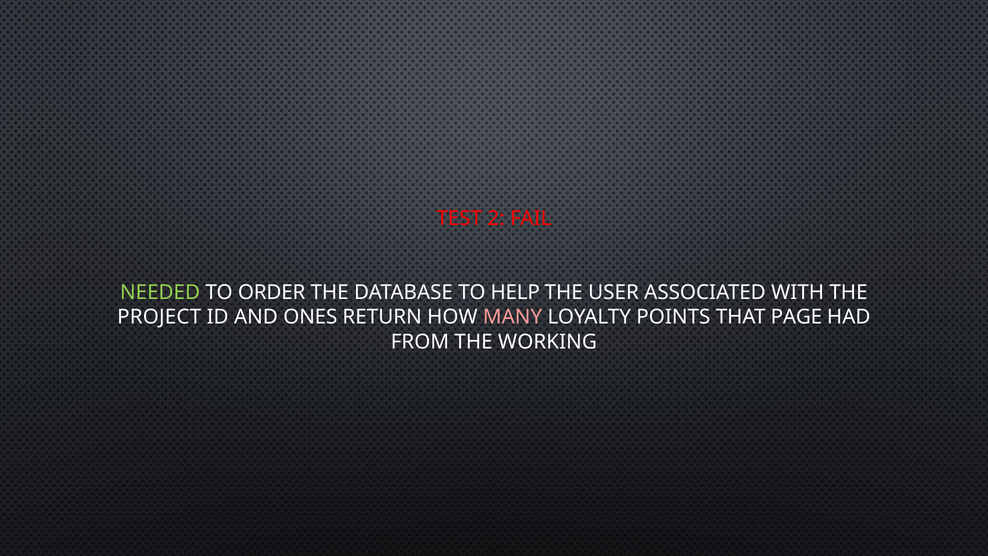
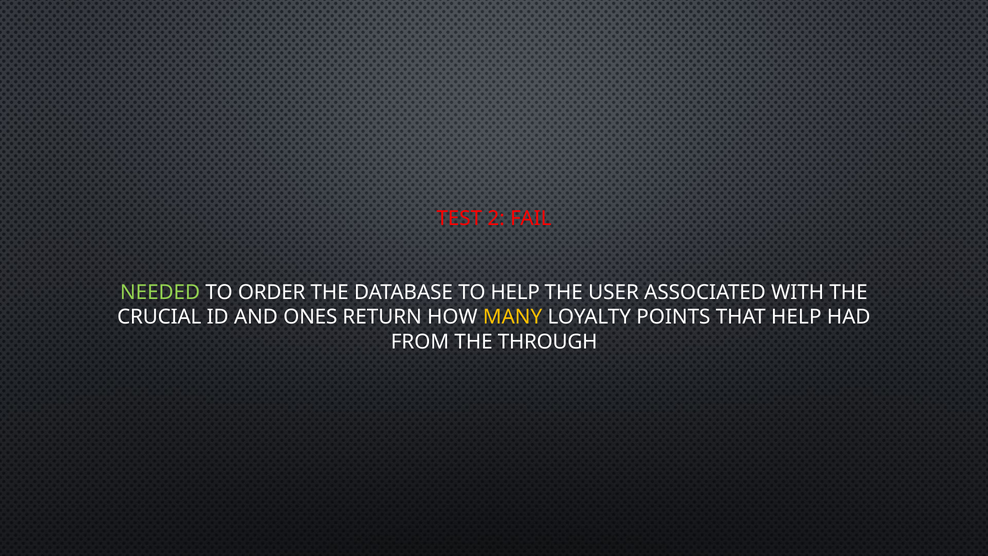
PROJECT: PROJECT -> CRUCIAL (159, 317)
MANY colour: pink -> yellow (513, 317)
THAT PAGE: PAGE -> HELP (796, 317)
WORKING: WORKING -> THROUGH (548, 342)
